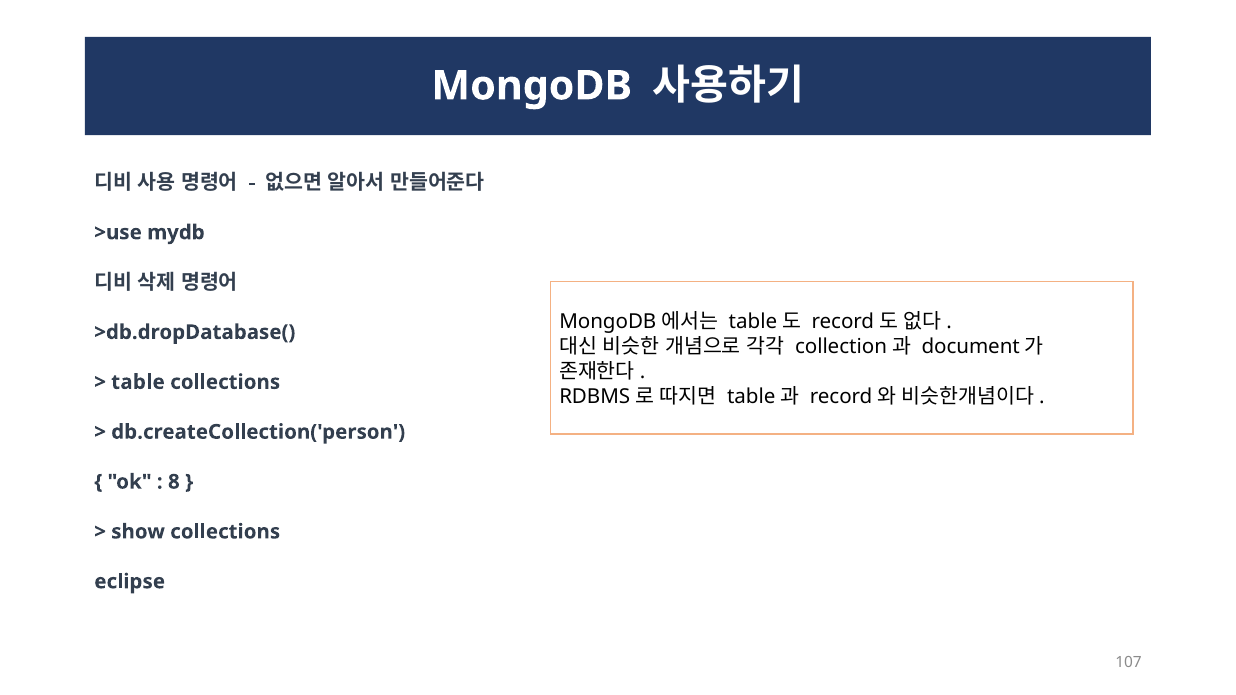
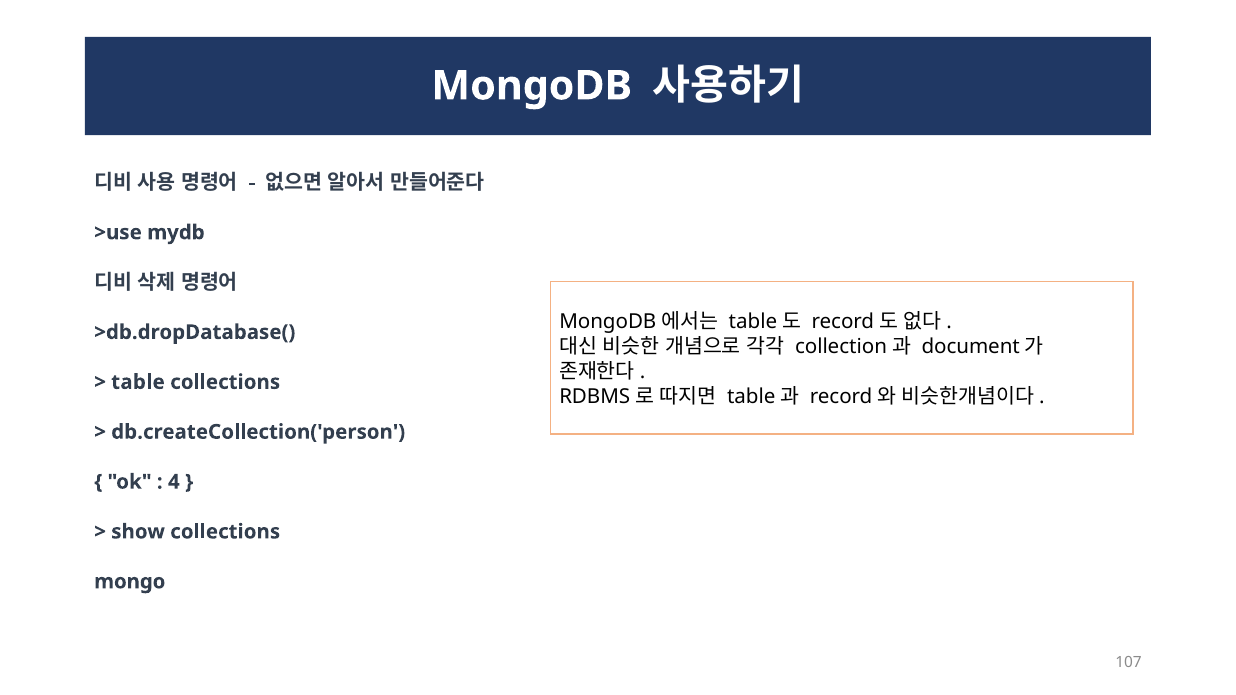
8: 8 -> 4 (174, 482)
eclipse: eclipse -> mongo (130, 582)
